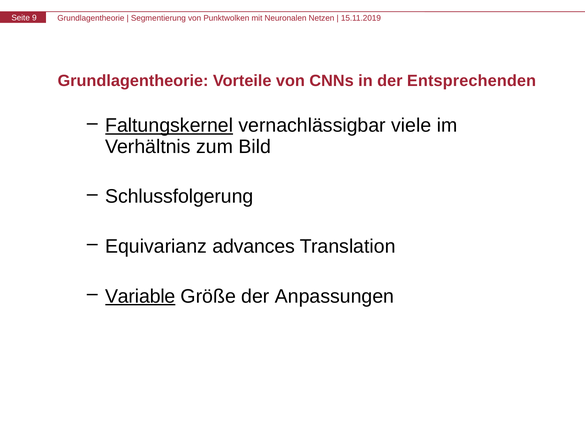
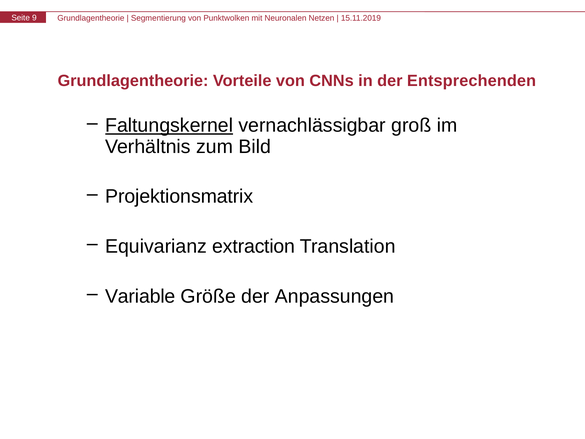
viele: viele -> groß (411, 125)
Schlussfolgerung: Schlussfolgerung -> Projektionsmatrix (179, 196)
advances: advances -> extraction (254, 246)
Variable underline: present -> none (140, 296)
